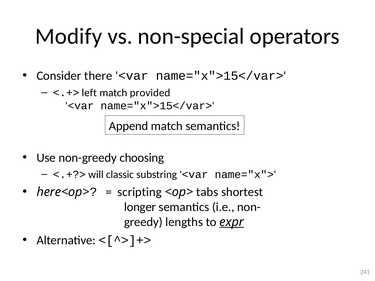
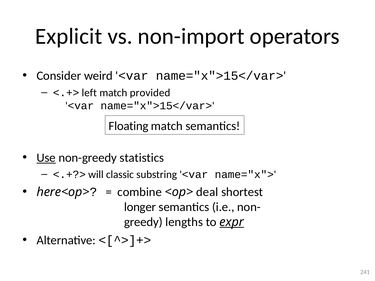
Modify: Modify -> Explicit (69, 36)
non-special: non-special -> non-import (191, 36)
there: there -> weird (98, 76)
Append: Append -> Floating (129, 126)
Use underline: none -> present (46, 158)
choosing: choosing -> statistics (142, 158)
scripting: scripting -> combine (140, 192)
tabs: tabs -> deal (207, 192)
